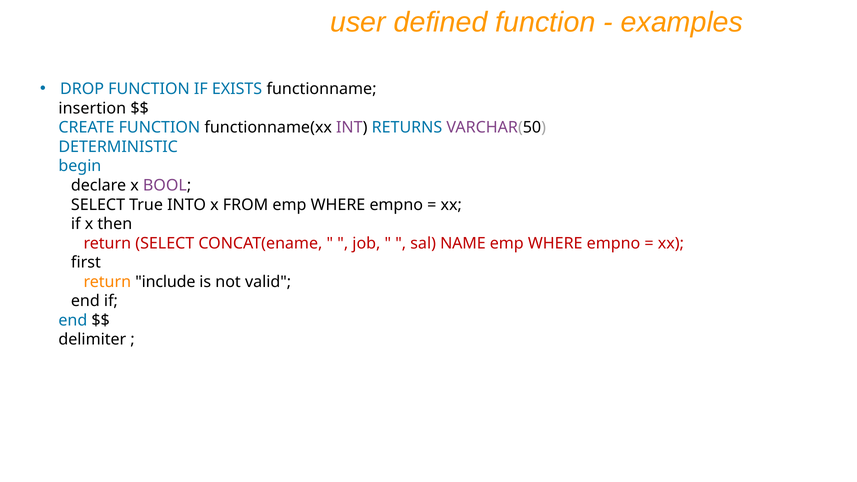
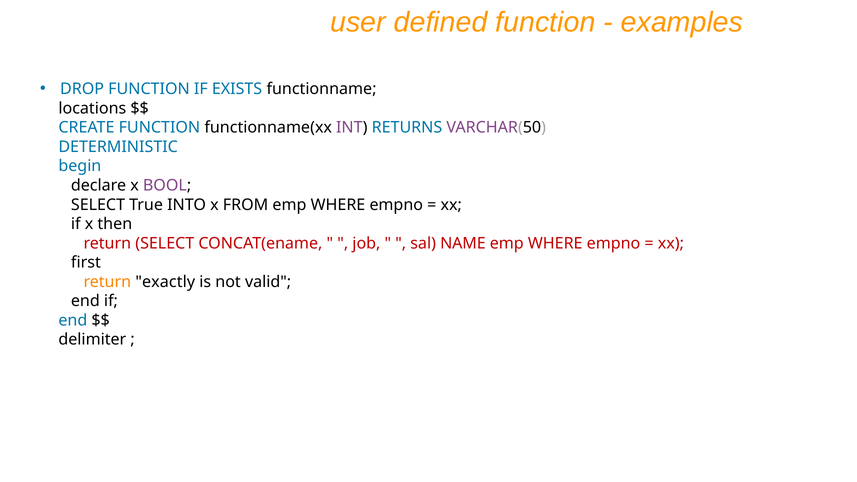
insertion: insertion -> locations (92, 108)
include: include -> exactly (165, 282)
